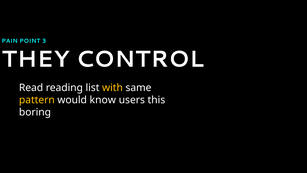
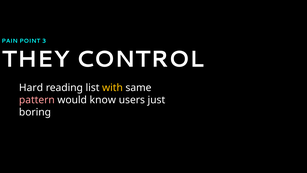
Read: Read -> Hard (31, 87)
pattern colour: yellow -> pink (37, 100)
this: this -> just (156, 100)
